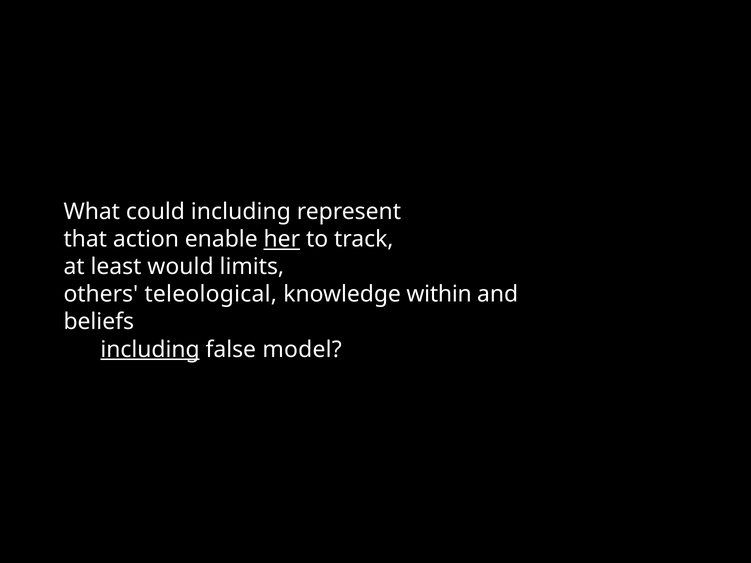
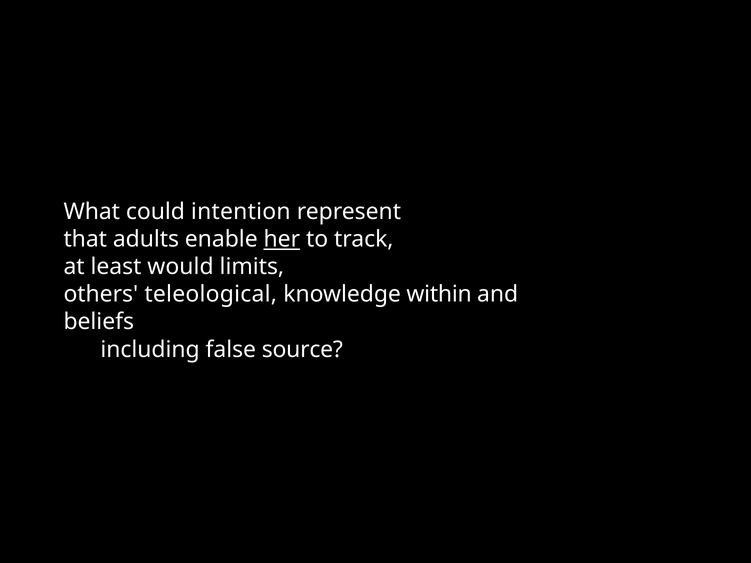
could including: including -> intention (241, 212)
action: action -> adults (146, 239)
including underline: present -> none (150, 350)
model: model -> source (302, 350)
